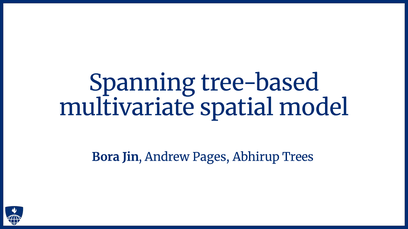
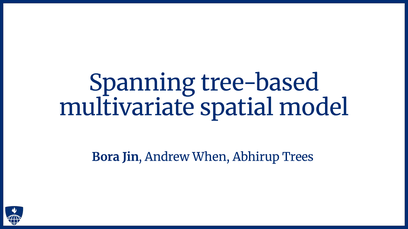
Pages: Pages -> When (211, 157)
